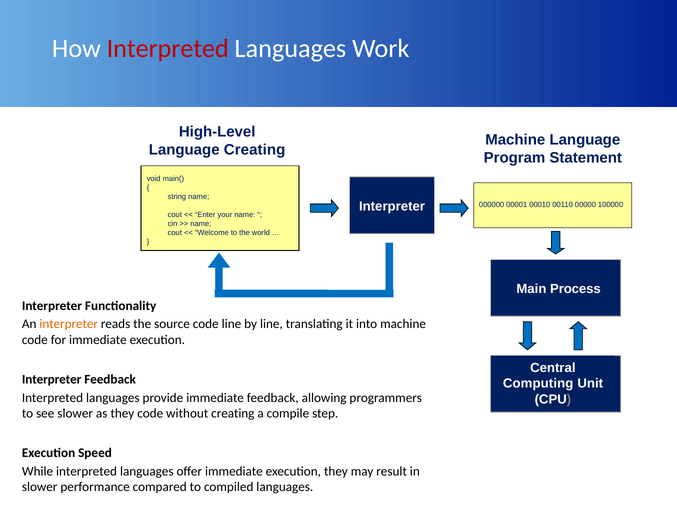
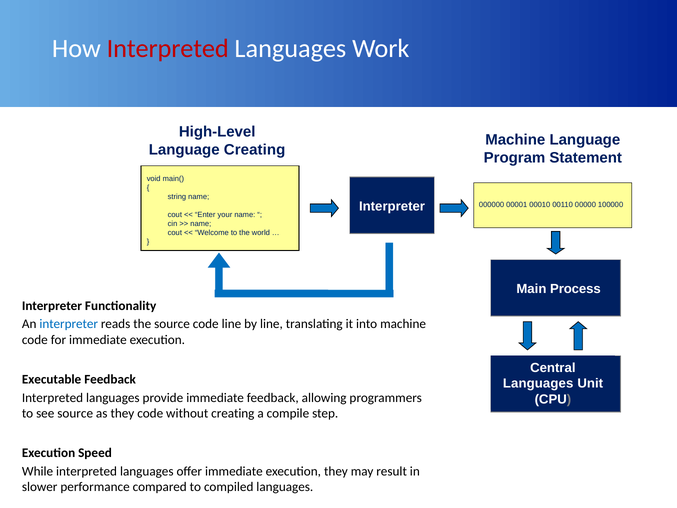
interpreter colour: orange -> blue (69, 324)
Interpreter: Interpreter -> Executable (52, 379)
Computing: Computing -> Languages (538, 383)
see slower: slower -> source (75, 413)
